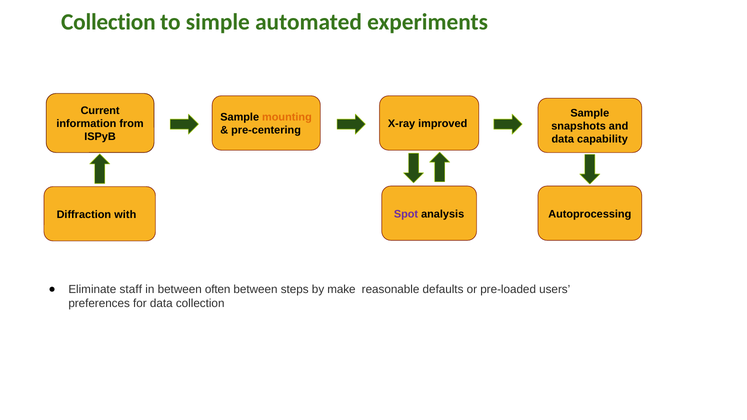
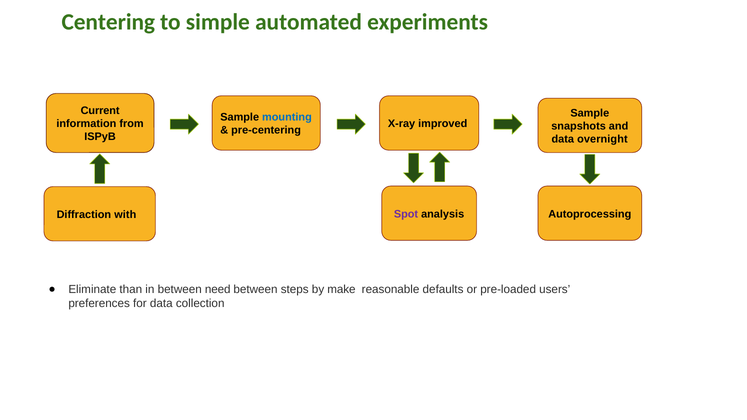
Collection: Collection -> Centering (108, 22)
mounting colour: orange -> blue (287, 117)
capability: capability -> overnight (602, 139)
staff: staff -> than (131, 290)
often: often -> need (218, 290)
